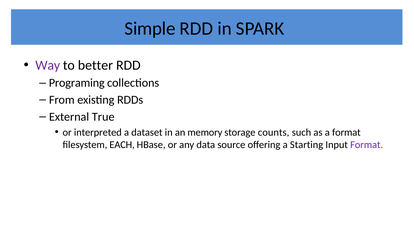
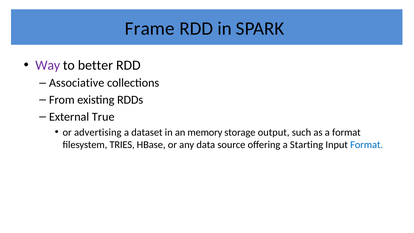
Simple: Simple -> Frame (150, 28)
Programing: Programing -> Associative (77, 83)
interpreted: interpreted -> advertising (98, 132)
counts: counts -> output (274, 132)
EACH: EACH -> TRIES (122, 145)
Format colour: purple -> blue (367, 145)
